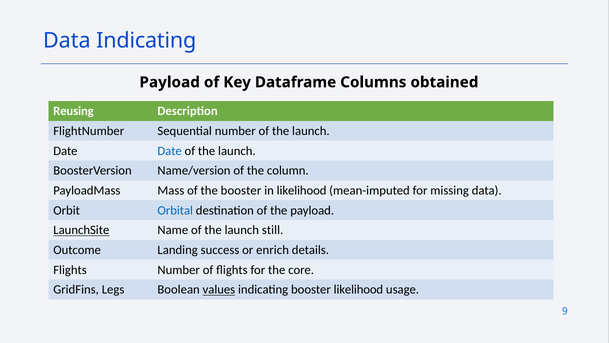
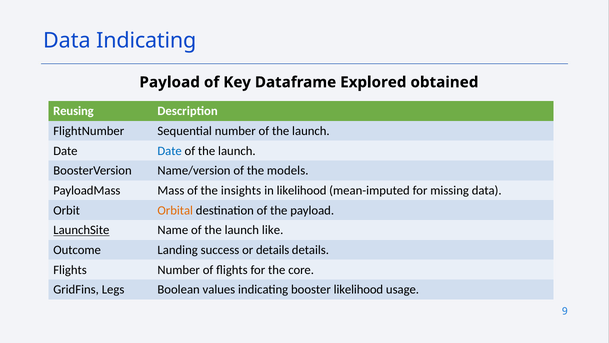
Columns: Columns -> Explored (373, 82)
column: column -> models (288, 170)
the booster: booster -> insights (241, 190)
Orbital colour: blue -> orange (175, 210)
still: still -> like (273, 230)
or enrich: enrich -> details (273, 250)
values underline: present -> none (219, 289)
